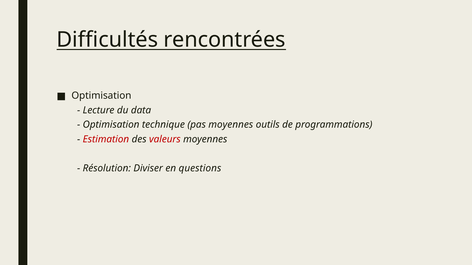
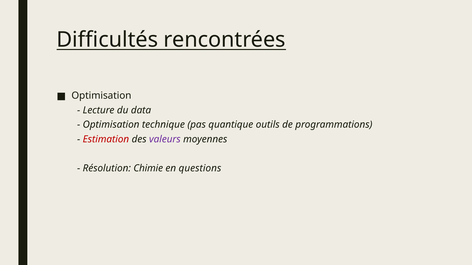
pas moyennes: moyennes -> quantique (231, 125)
valeurs colour: red -> purple (165, 139)
Diviser: Diviser -> Chimie (148, 169)
